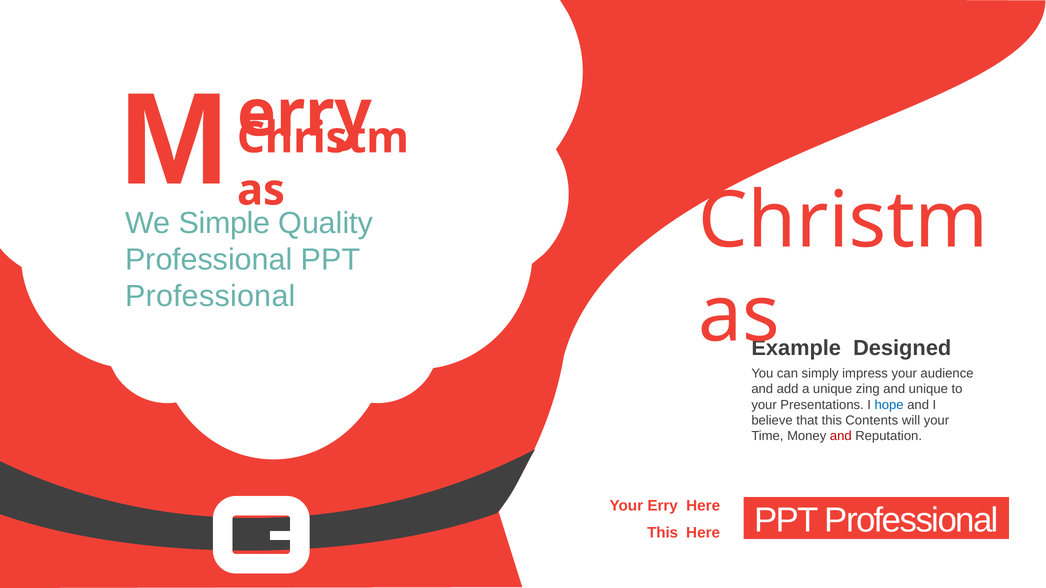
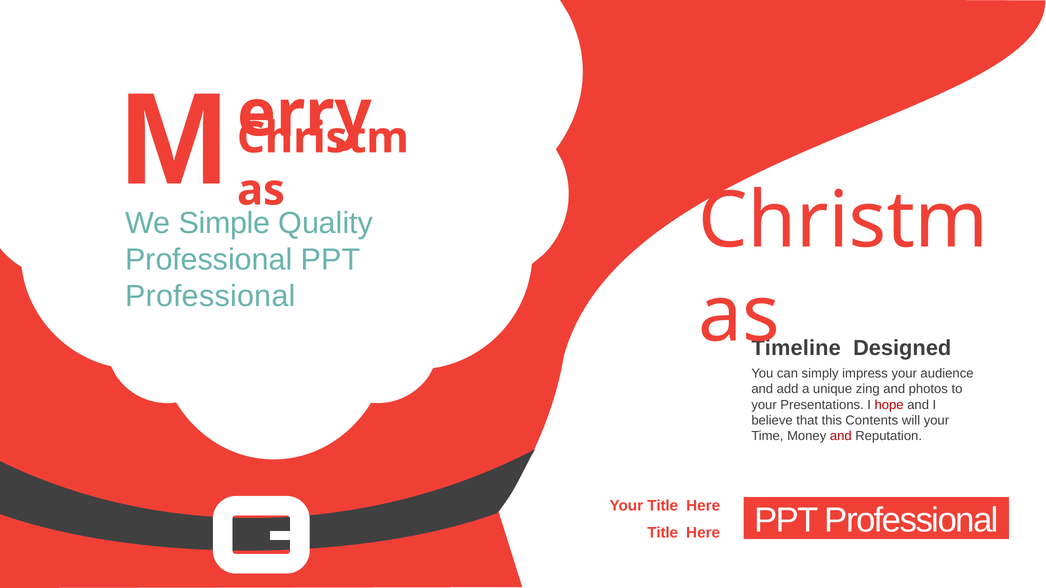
Example: Example -> Timeline (796, 348)
and unique: unique -> photos (928, 389)
hope colour: blue -> red (889, 405)
Your Erry: Erry -> Title (663, 506)
This: This -> Title (663, 533)
